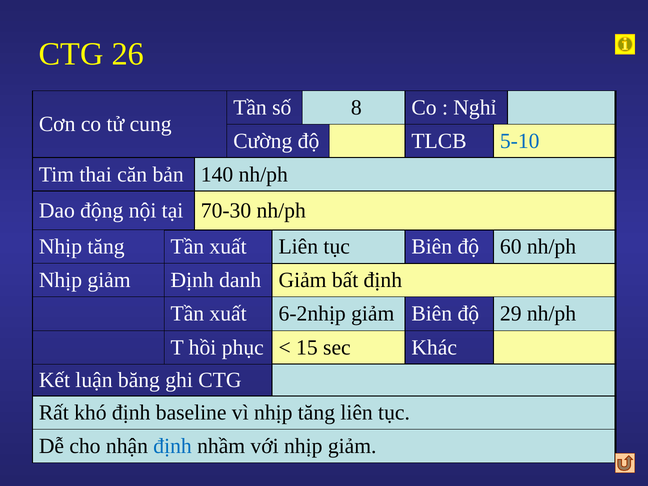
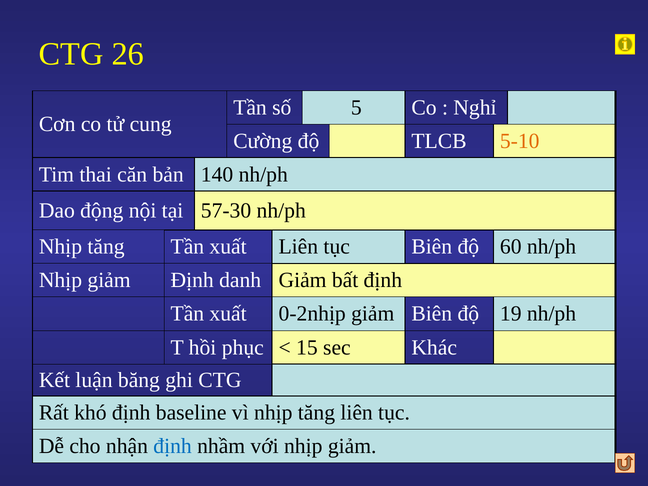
8: 8 -> 5 (356, 108)
5-10 colour: blue -> orange (520, 141)
70-30: 70-30 -> 57-30 (226, 211)
6-2nhịp: 6-2nhịp -> 0-2nhịp (312, 314)
29: 29 -> 19 (511, 314)
